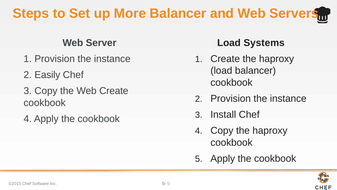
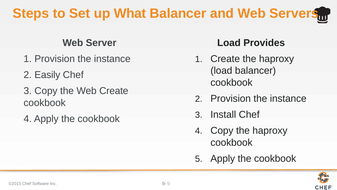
More: More -> What (130, 13)
Systems: Systems -> Provides (264, 43)
